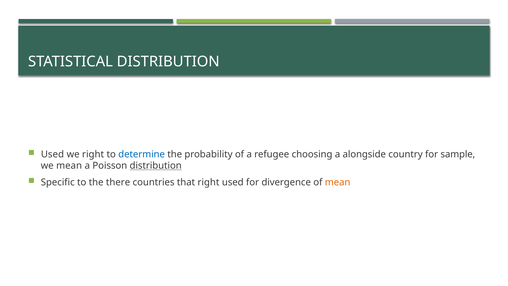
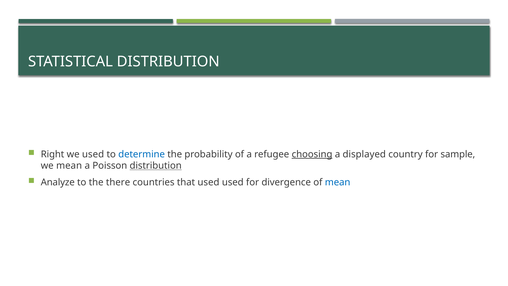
Used: Used -> Right (53, 154)
we right: right -> used (93, 154)
choosing underline: none -> present (312, 154)
alongside: alongside -> displayed (364, 154)
Specific: Specific -> Analyze (58, 182)
that right: right -> used (208, 182)
mean colour: orange -> blue (338, 182)
